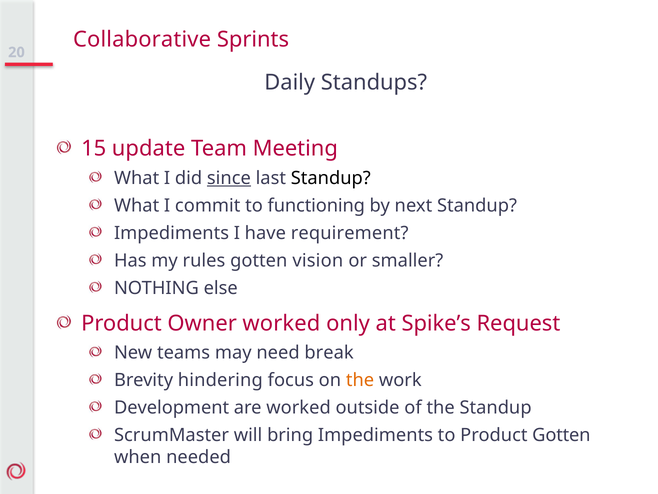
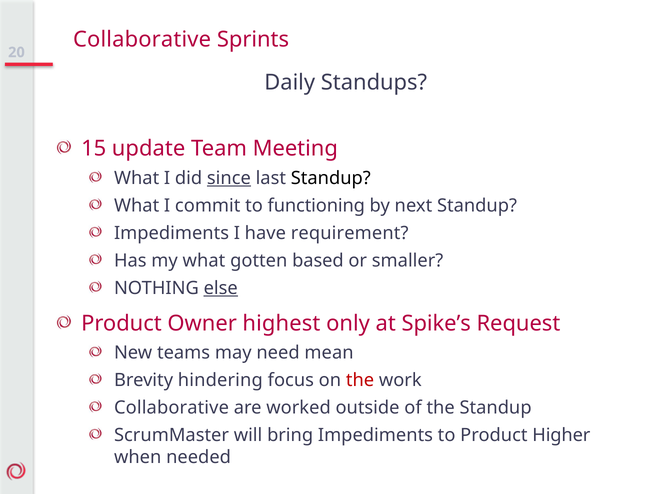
my rules: rules -> what (204, 260)
vision: vision -> based (318, 260)
else underline: none -> present (221, 288)
Owner worked: worked -> highest (281, 323)
break: break -> mean (329, 352)
the colour: orange -> red (360, 380)
Development: Development -> Collaborative (172, 407)
Product Gotten: Gotten -> Higher (561, 435)
